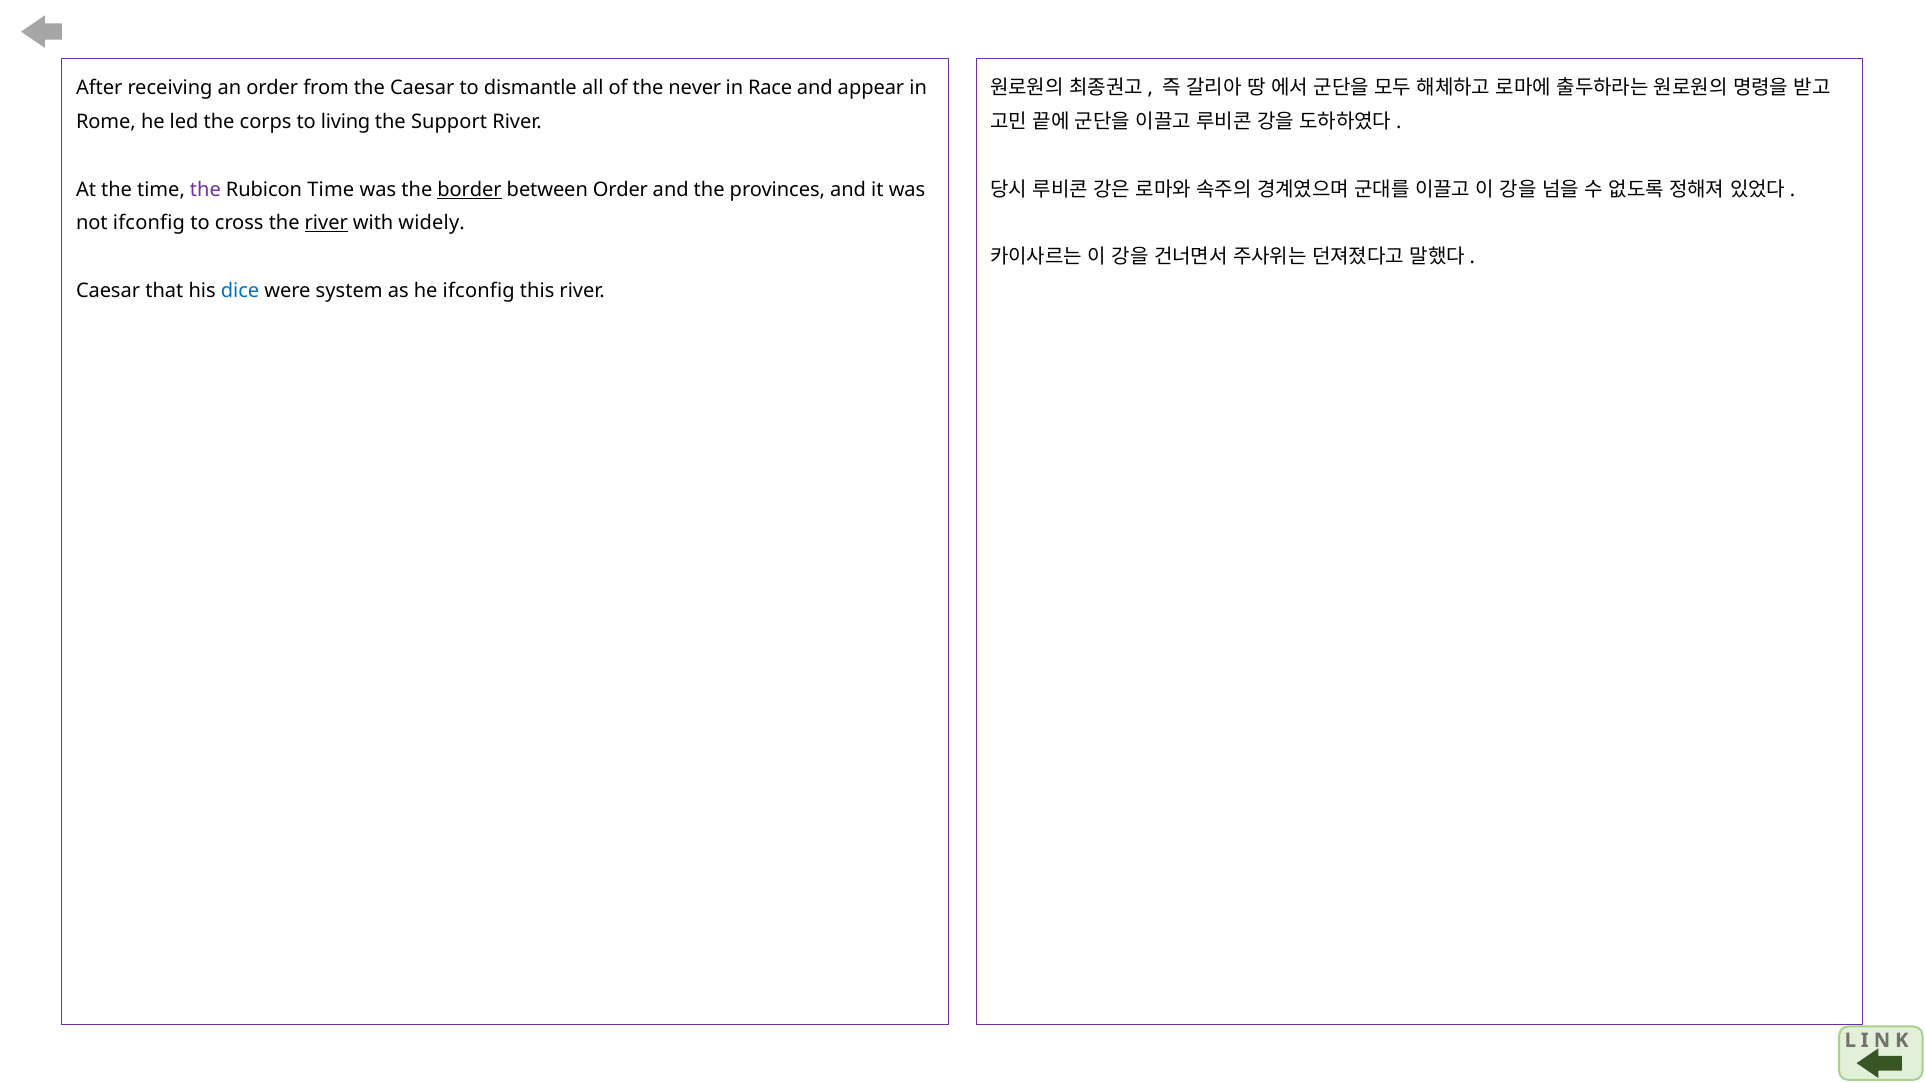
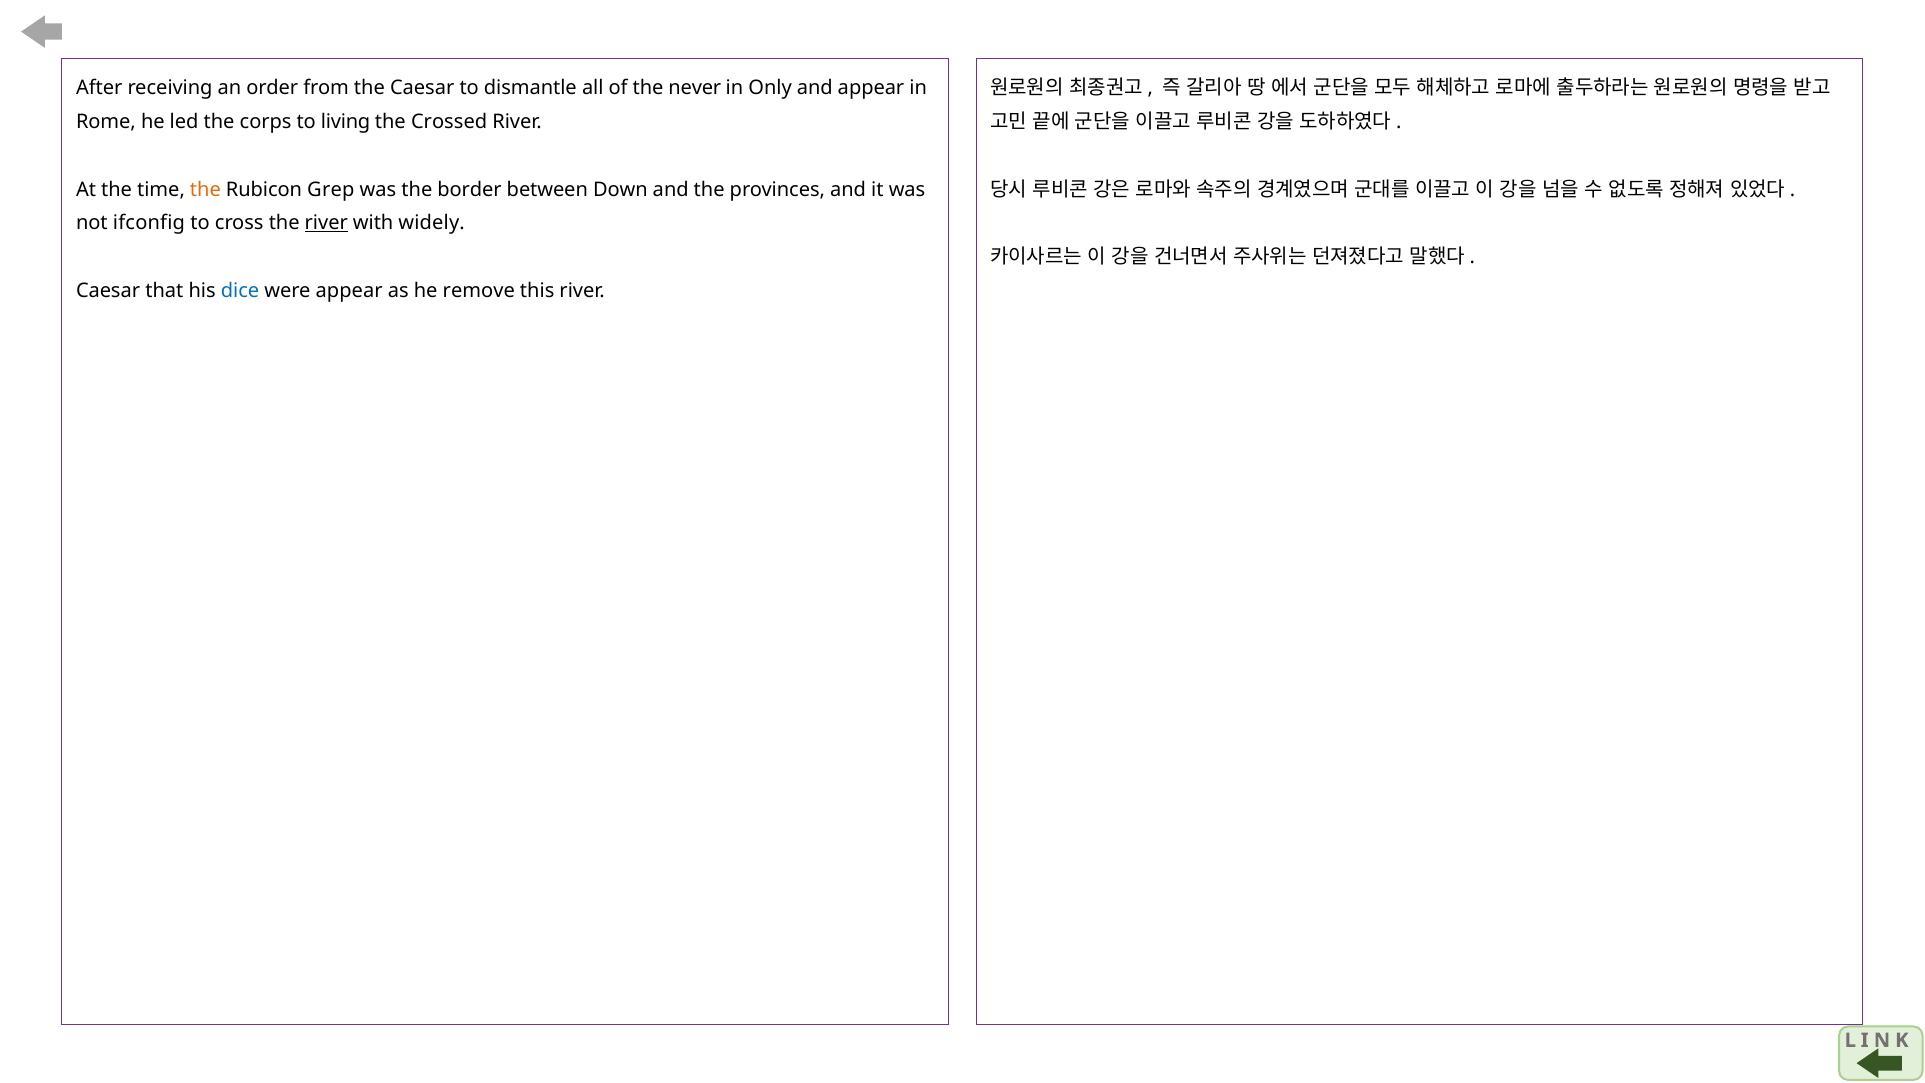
Race: Race -> Only (770, 88)
Support: Support -> Crossed (449, 122)
the colour: purple -> orange (205, 189)
Rubicon Time: Time -> Grep (331, 189)
border underline: present -> none (469, 189)
between Order: Order -> Down (620, 189)
were system: system -> appear (349, 291)
he ifconfig: ifconfig -> remove (479, 291)
